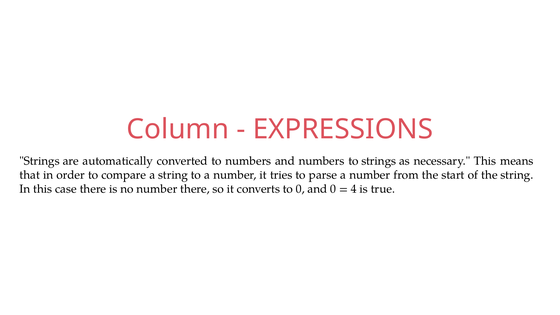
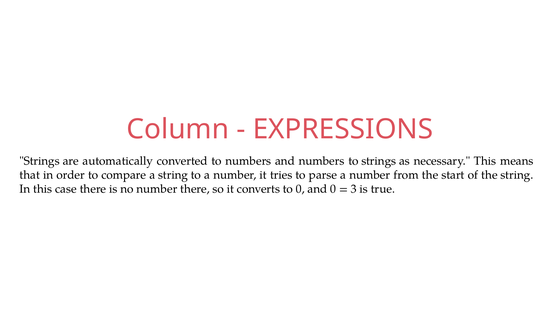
4: 4 -> 3 (354, 189)
